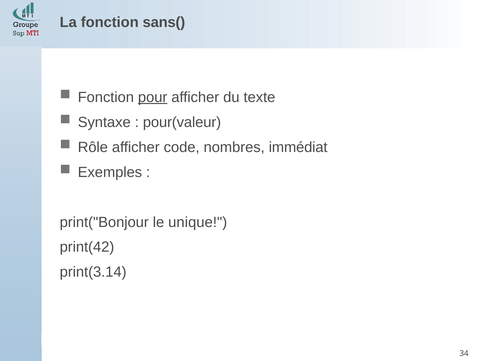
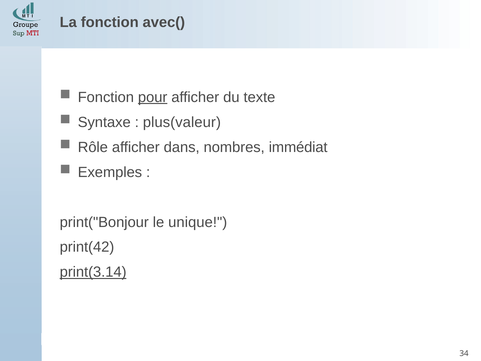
sans(: sans( -> avec( (164, 22)
pour(valeur: pour(valeur -> plus(valeur (182, 122)
code: code -> dans (182, 147)
print(3.14 underline: none -> present (93, 272)
